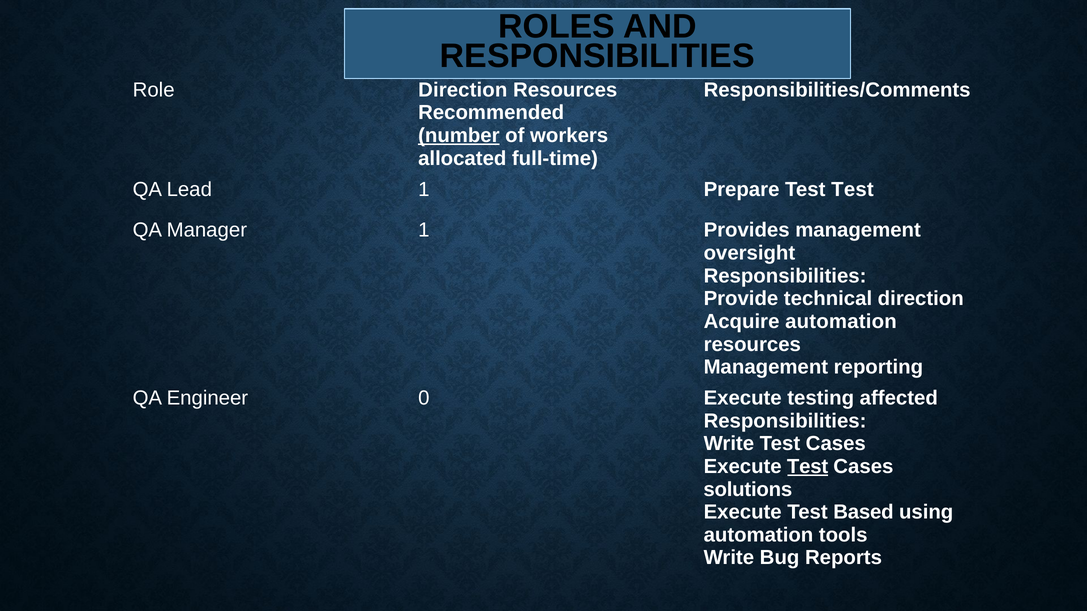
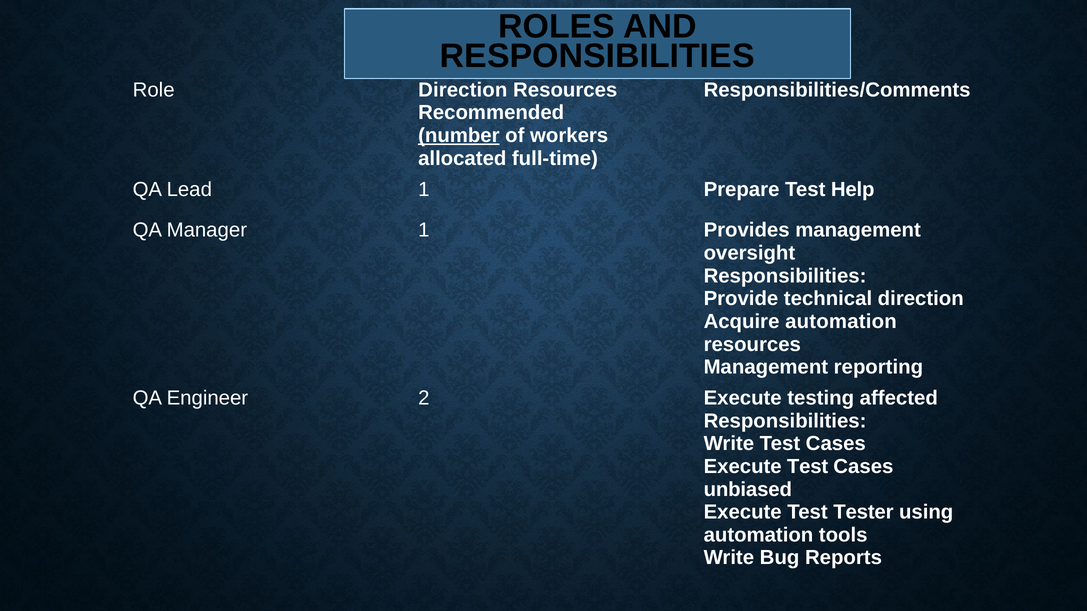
Test Test: Test -> Help (853, 189)
0: 0 -> 2 (424, 398)
Test underline: present -> none (808, 467)
solutions: solutions -> unbiased (748, 490)
Based: Based -> Tester (863, 512)
